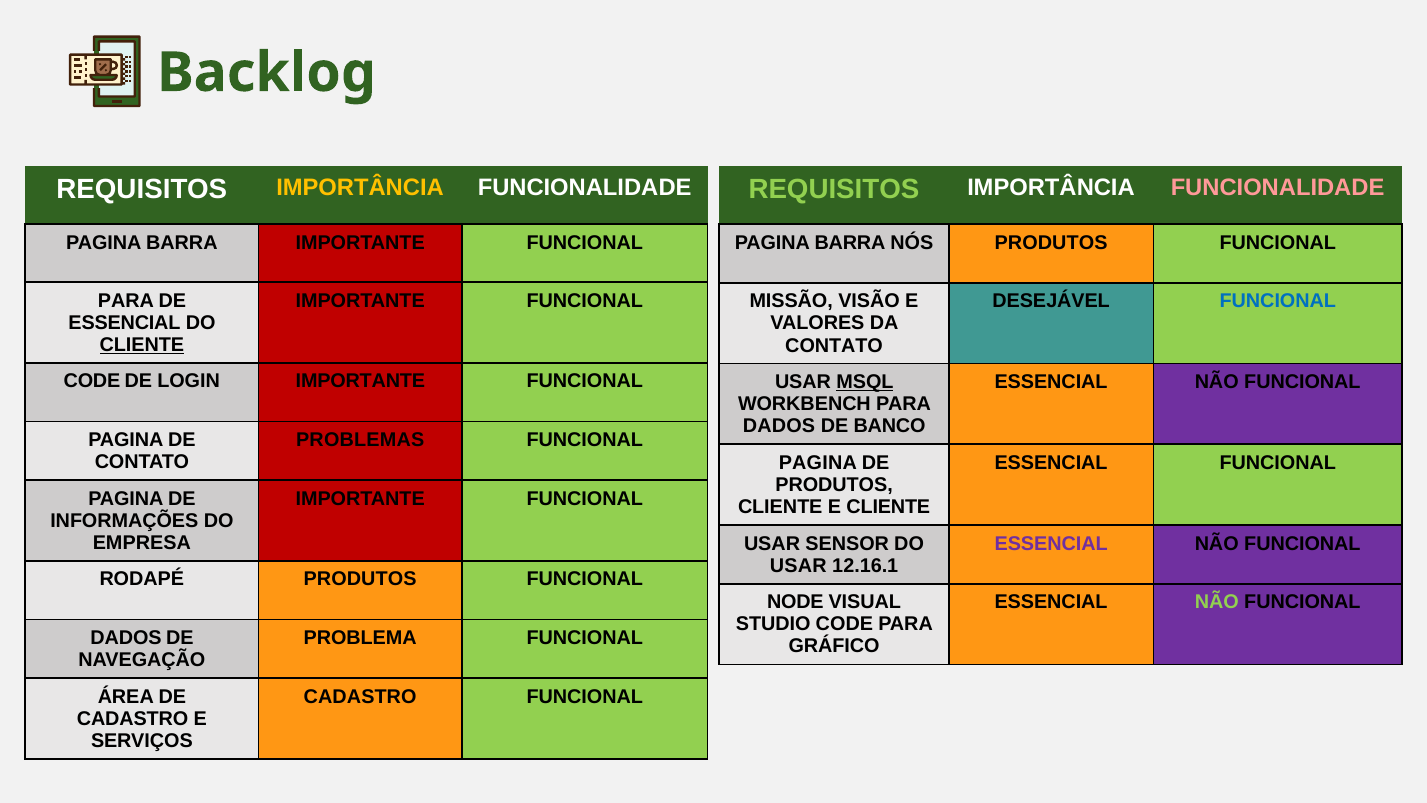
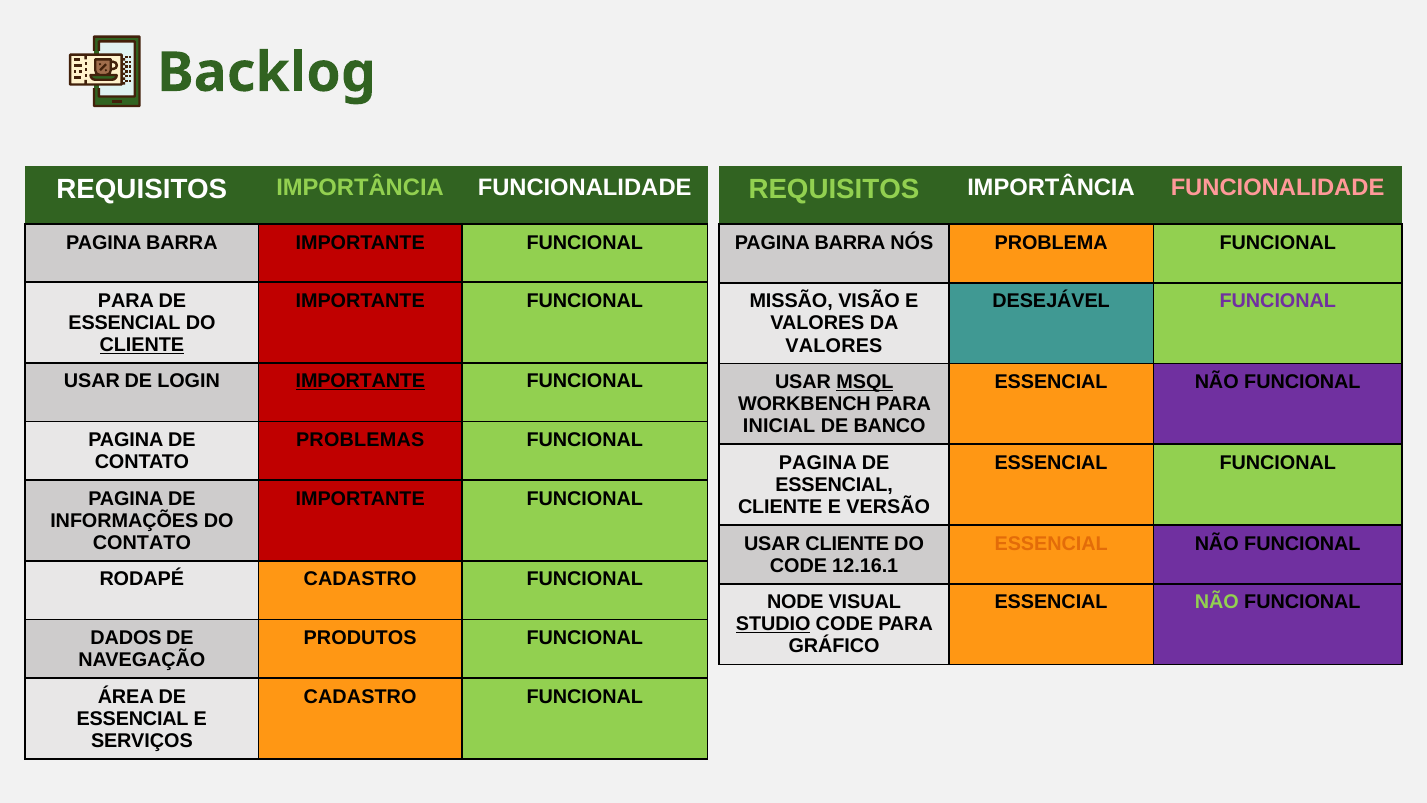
IMPORTÂNCIA colour: yellow -> light green (360, 187)
NÓS PRODUTOS: PRODUTOS -> PROBLEMA (1051, 243)
FUNCIONAL colour: blue -> purple (1278, 301)
CONTATO: CONTATO -> VALORES (834, 345)
CODE: CODE -> USAR (92, 381)
IMPORTANTE underline: none -> present (360, 381)
DADOS: DADOS -> INICIAL (779, 426)
PRODUTOS: PRODUTOS -> ESSENCIAL (834, 485)
E CLIENTE: CLIENTE -> VERSÃO (888, 507)
EMPRESA: EMPRESA -> CONTATO (142, 543)
USAR SENSOR: SENSOR -> CLIENTE (847, 543)
ESSENCIAL colour: purple -> orange (1051, 543)
USAR: USAR -> CODE (798, 565)
RODAPÉ PRODUTOS: PRODUTOS -> CADASTRO (360, 579)
STUDIO underline: none -> present (773, 624)
PROBLEMA: PROBLEMA -> PRODUTOS (360, 638)
CADASTRO: CADASTRO -> ESSENCIAL (133, 718)
